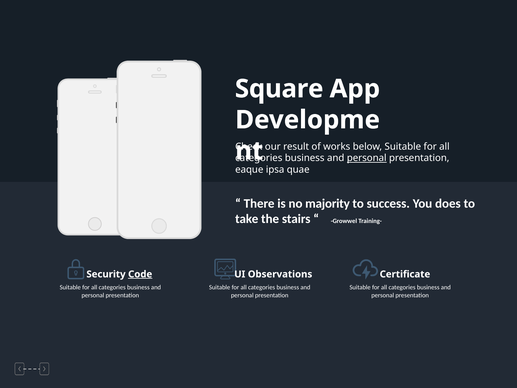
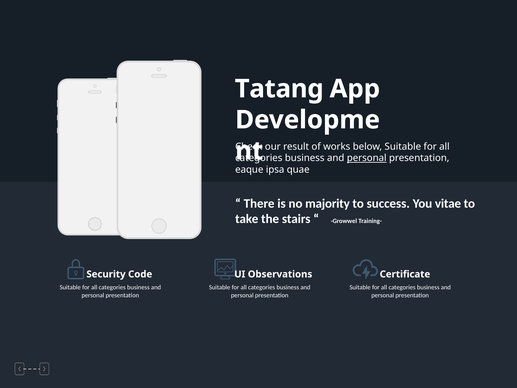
Square: Square -> Tatang (279, 89)
does: does -> vitae (448, 203)
Code underline: present -> none (140, 274)
